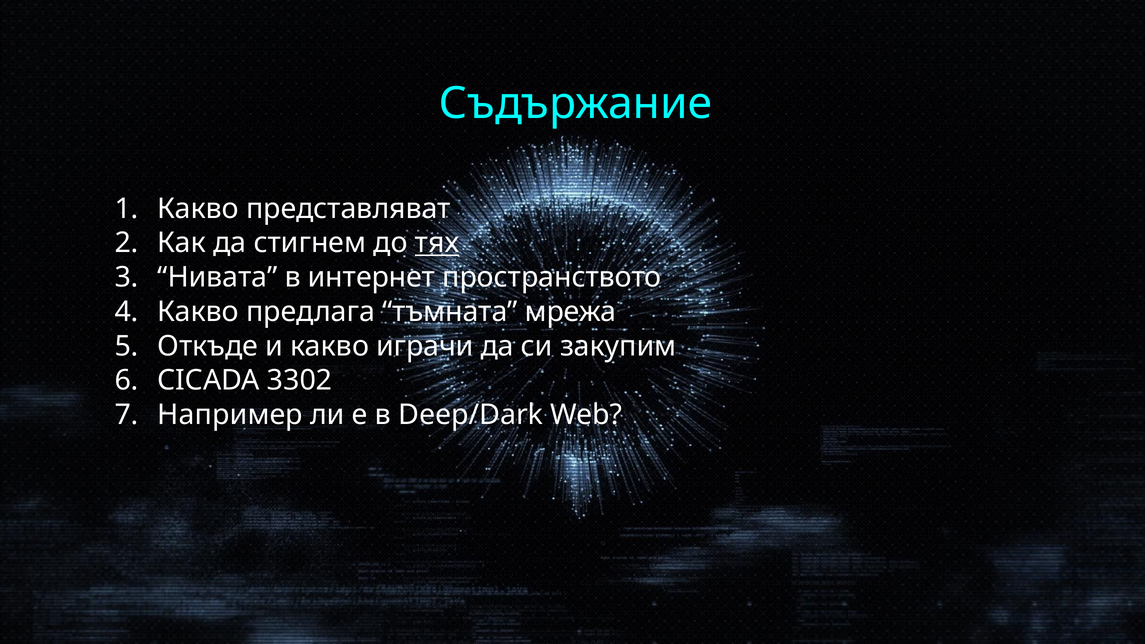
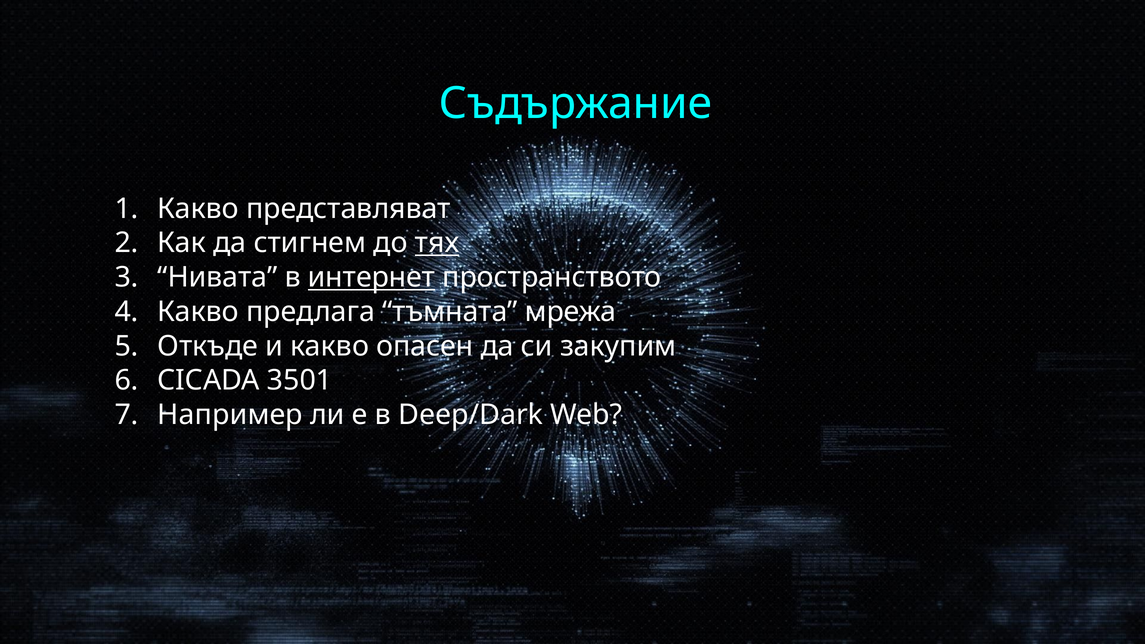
интернет underline: none -> present (372, 277)
играчи: играчи -> опасен (425, 346)
3302: 3302 -> 3501 (300, 380)
